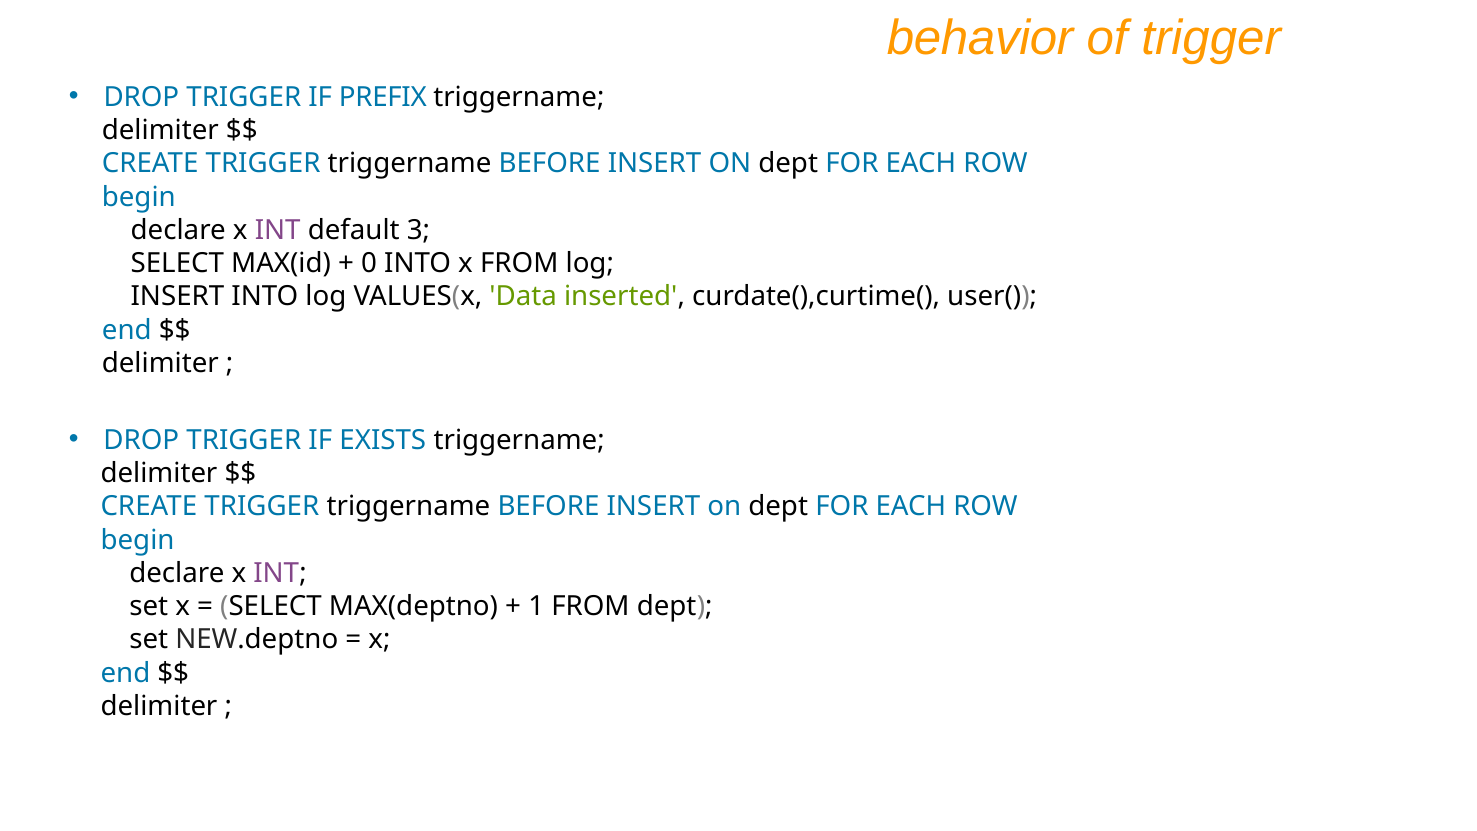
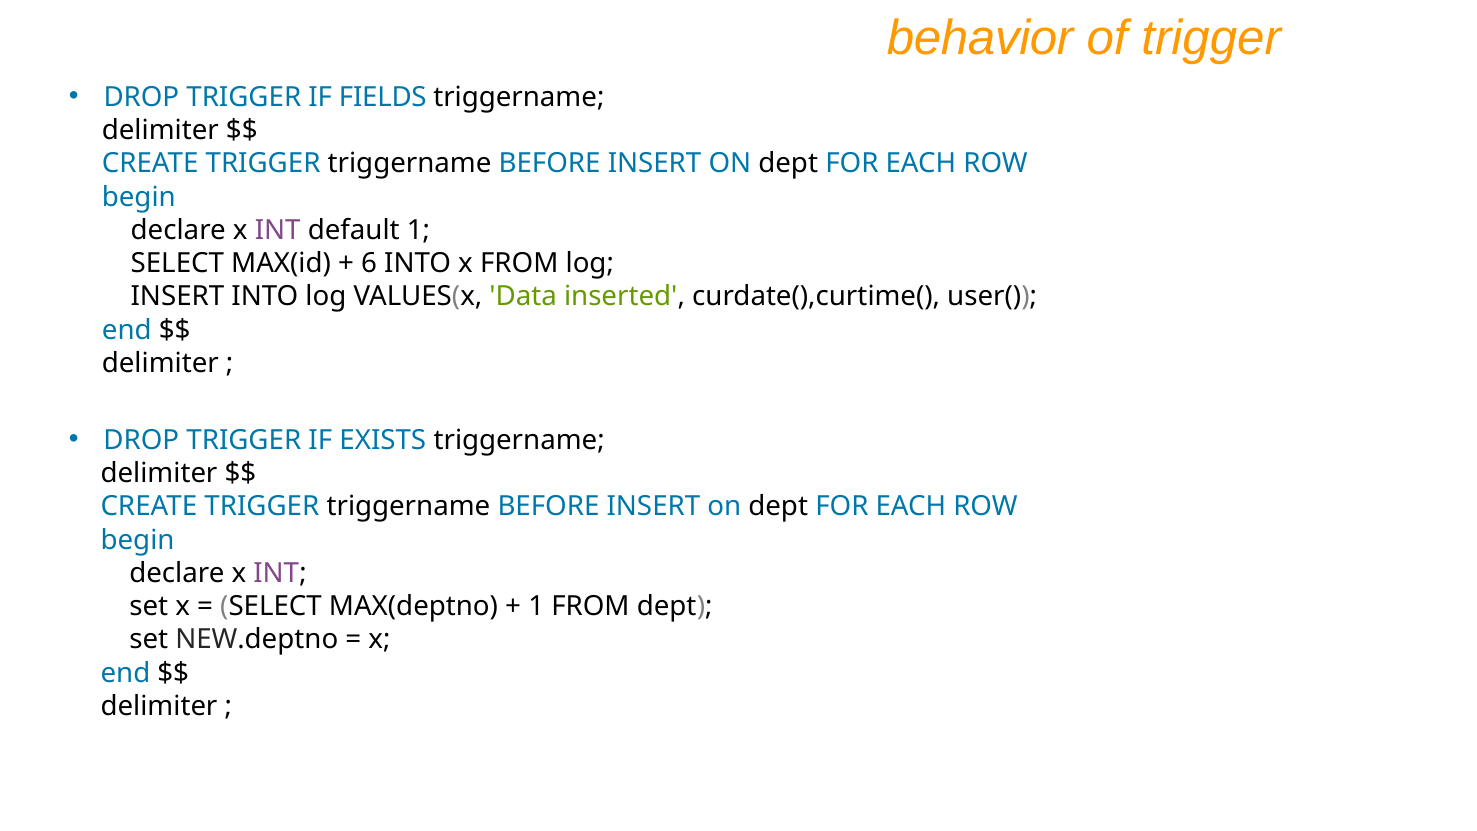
PREFIX: PREFIX -> FIELDS (383, 97)
default 3: 3 -> 1 (418, 230)
0: 0 -> 6 (369, 263)
